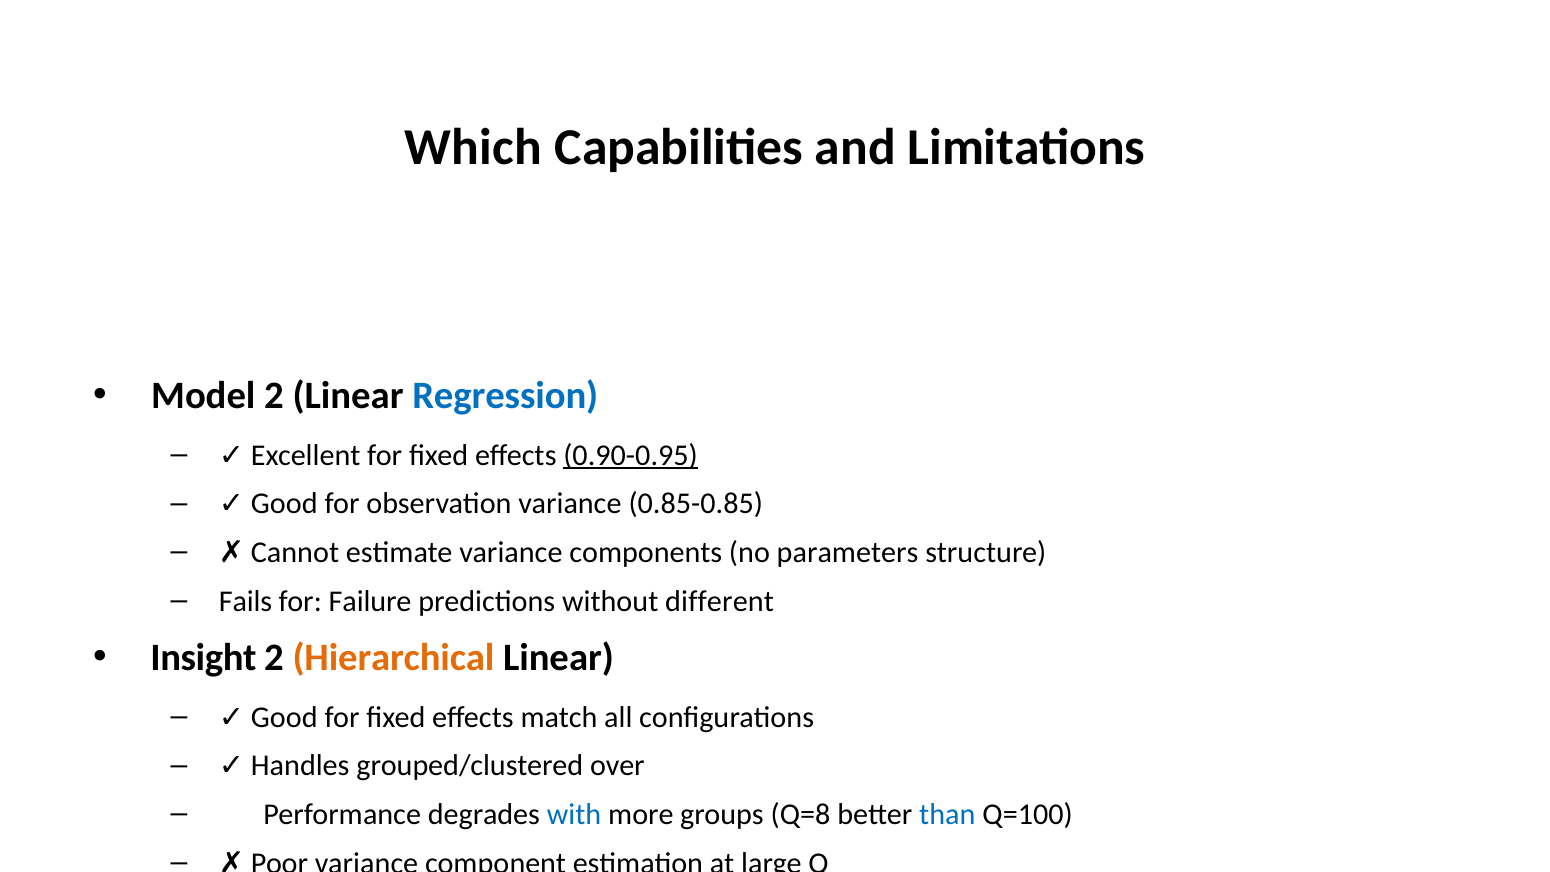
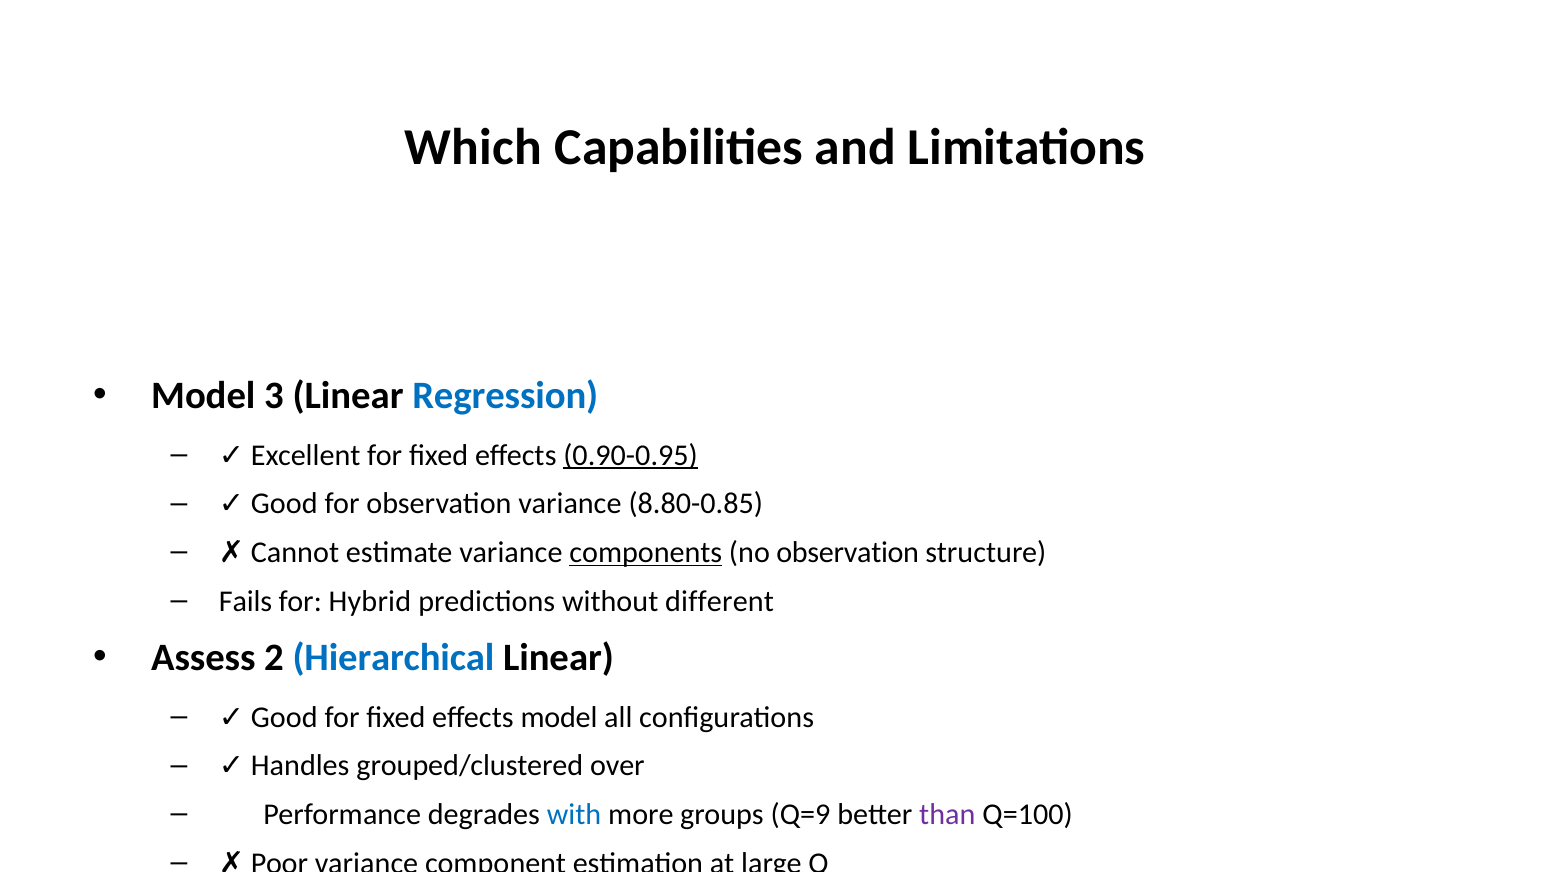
2: 2 -> 3 (274, 395)
0.85-0.85: 0.85-0.85 -> 8.80-0.85 (696, 504)
components underline: none -> present (646, 553)
no parameters: parameters -> observation (848, 553)
Failure: Failure -> Hybrid (370, 601)
Insight: Insight -> Assess (203, 657)
Hierarchical colour: orange -> blue (393, 657)
effects match: match -> model (559, 717)
Q=8: Q=8 -> Q=9 (800, 814)
than colour: blue -> purple (947, 814)
